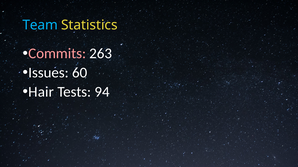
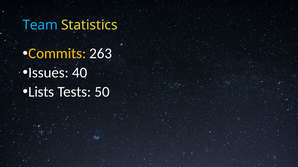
Commits colour: pink -> yellow (57, 54)
60: 60 -> 40 (80, 73)
Hair: Hair -> Lists (41, 92)
94: 94 -> 50 (102, 92)
